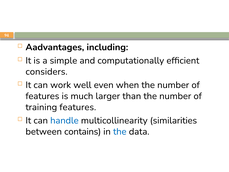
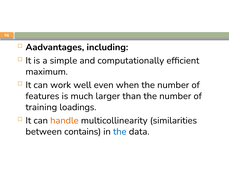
considers: considers -> maximum (47, 72)
training features: features -> loadings (78, 107)
handle colour: blue -> orange (64, 120)
